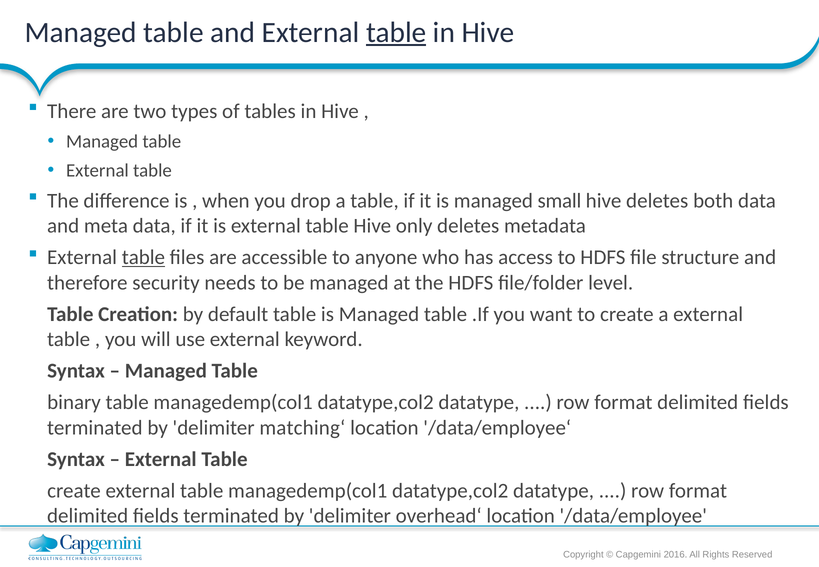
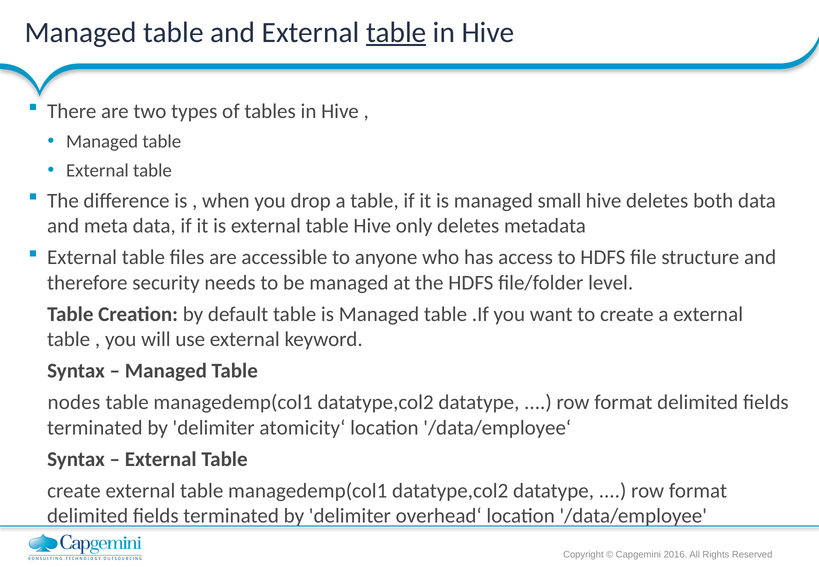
table underline: present -> none (143, 258)
binary: binary -> nodes (74, 403)
matching‘: matching‘ -> atomicity‘ (302, 428)
